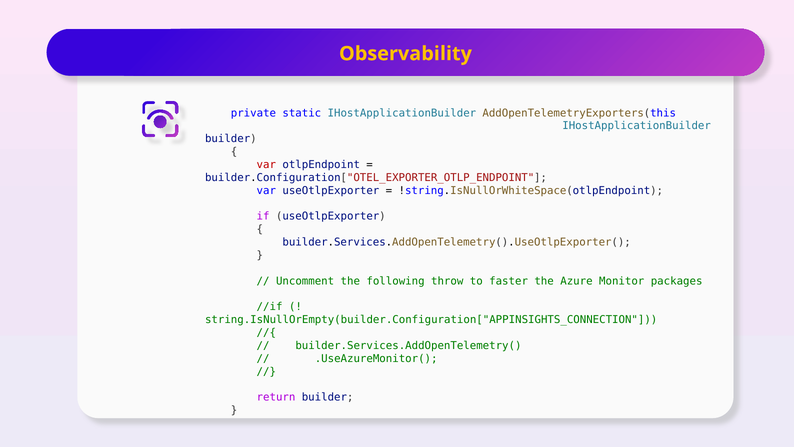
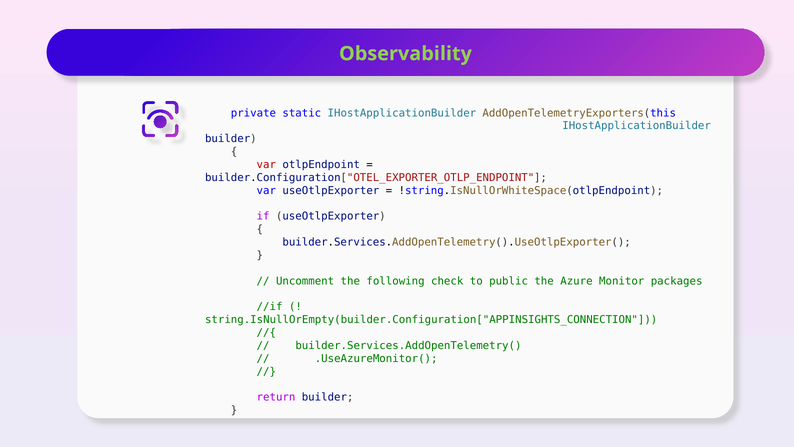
Observability colour: yellow -> light green (405, 54)
throw: throw -> check (447, 281)
faster: faster -> public (509, 281)
